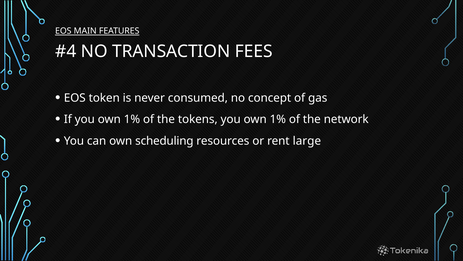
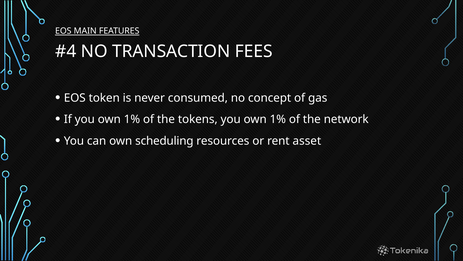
large: large -> asset (307, 141)
